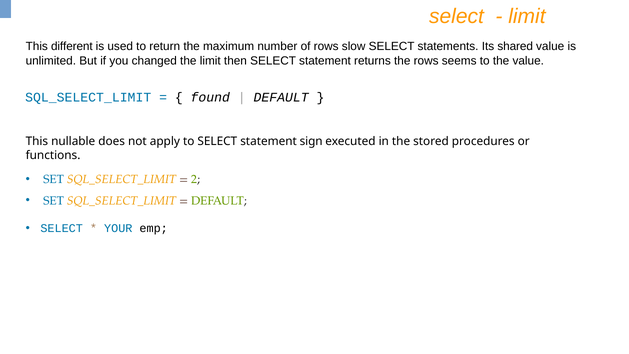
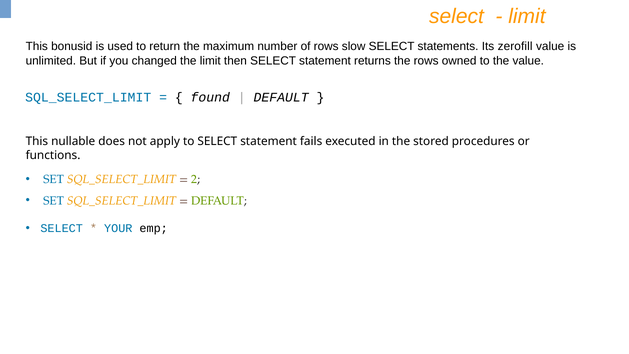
different: different -> bonusid (72, 46)
shared: shared -> zerofill (515, 46)
seems: seems -> owned (459, 61)
sign: sign -> fails (311, 141)
